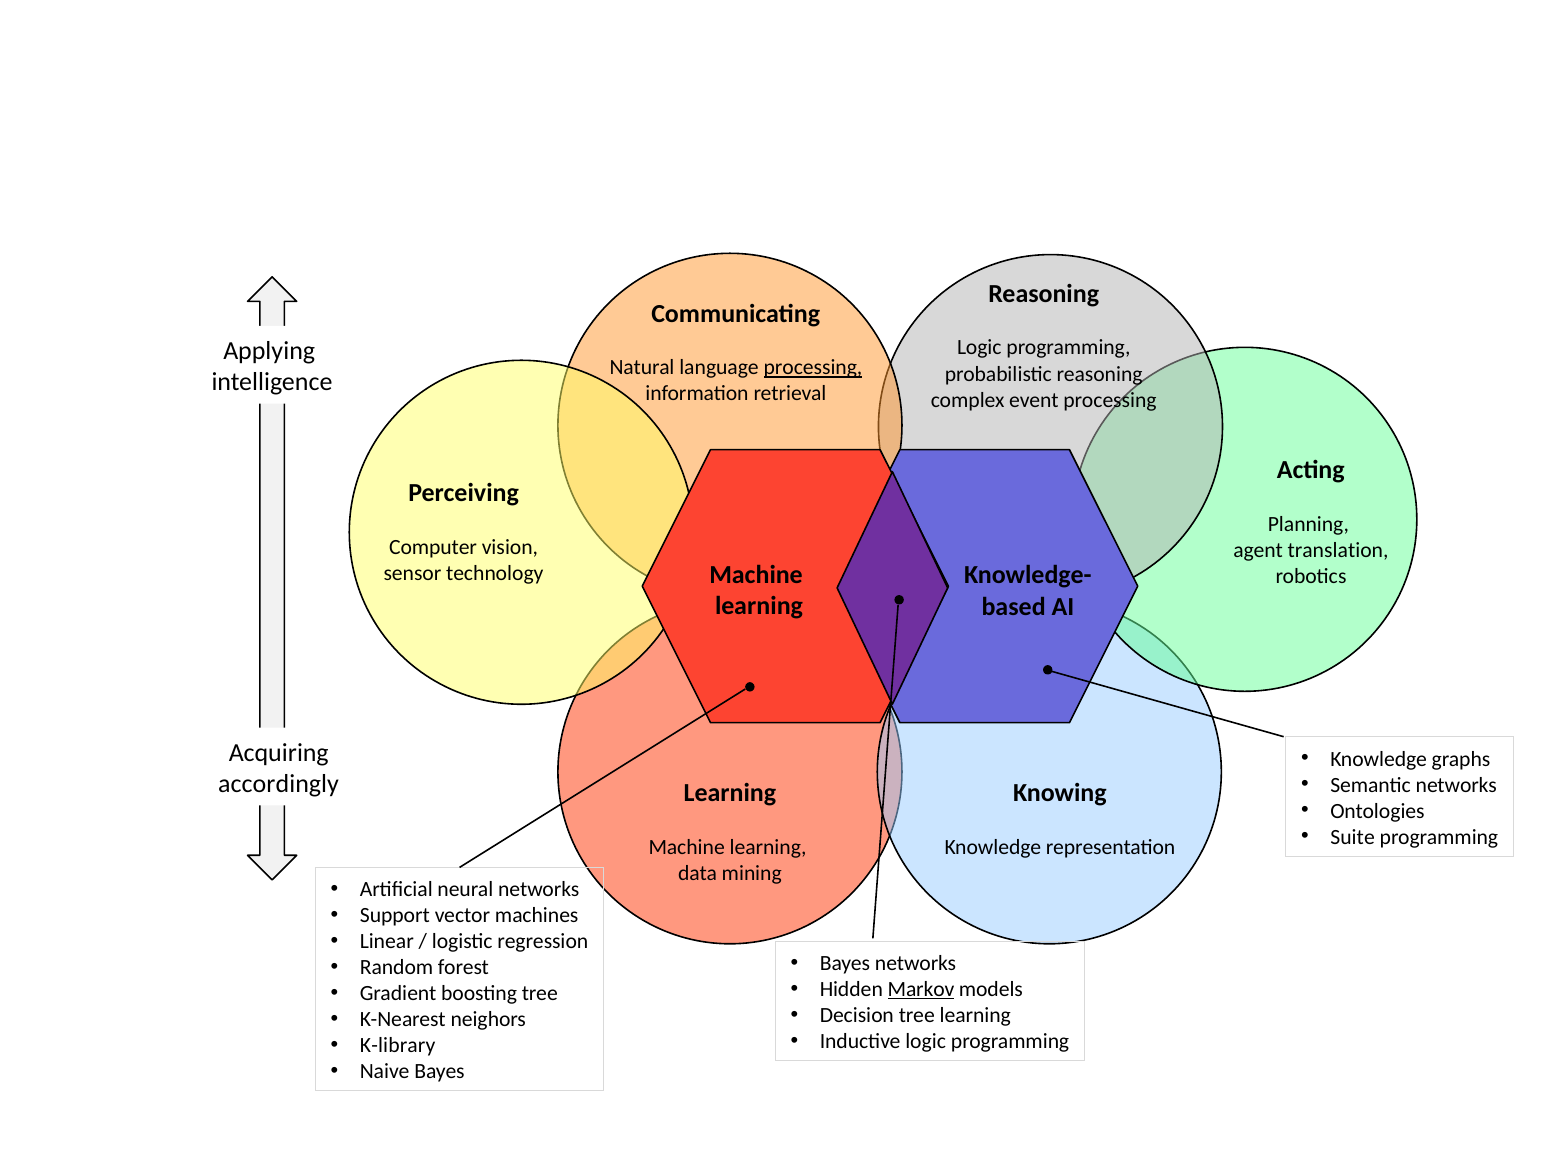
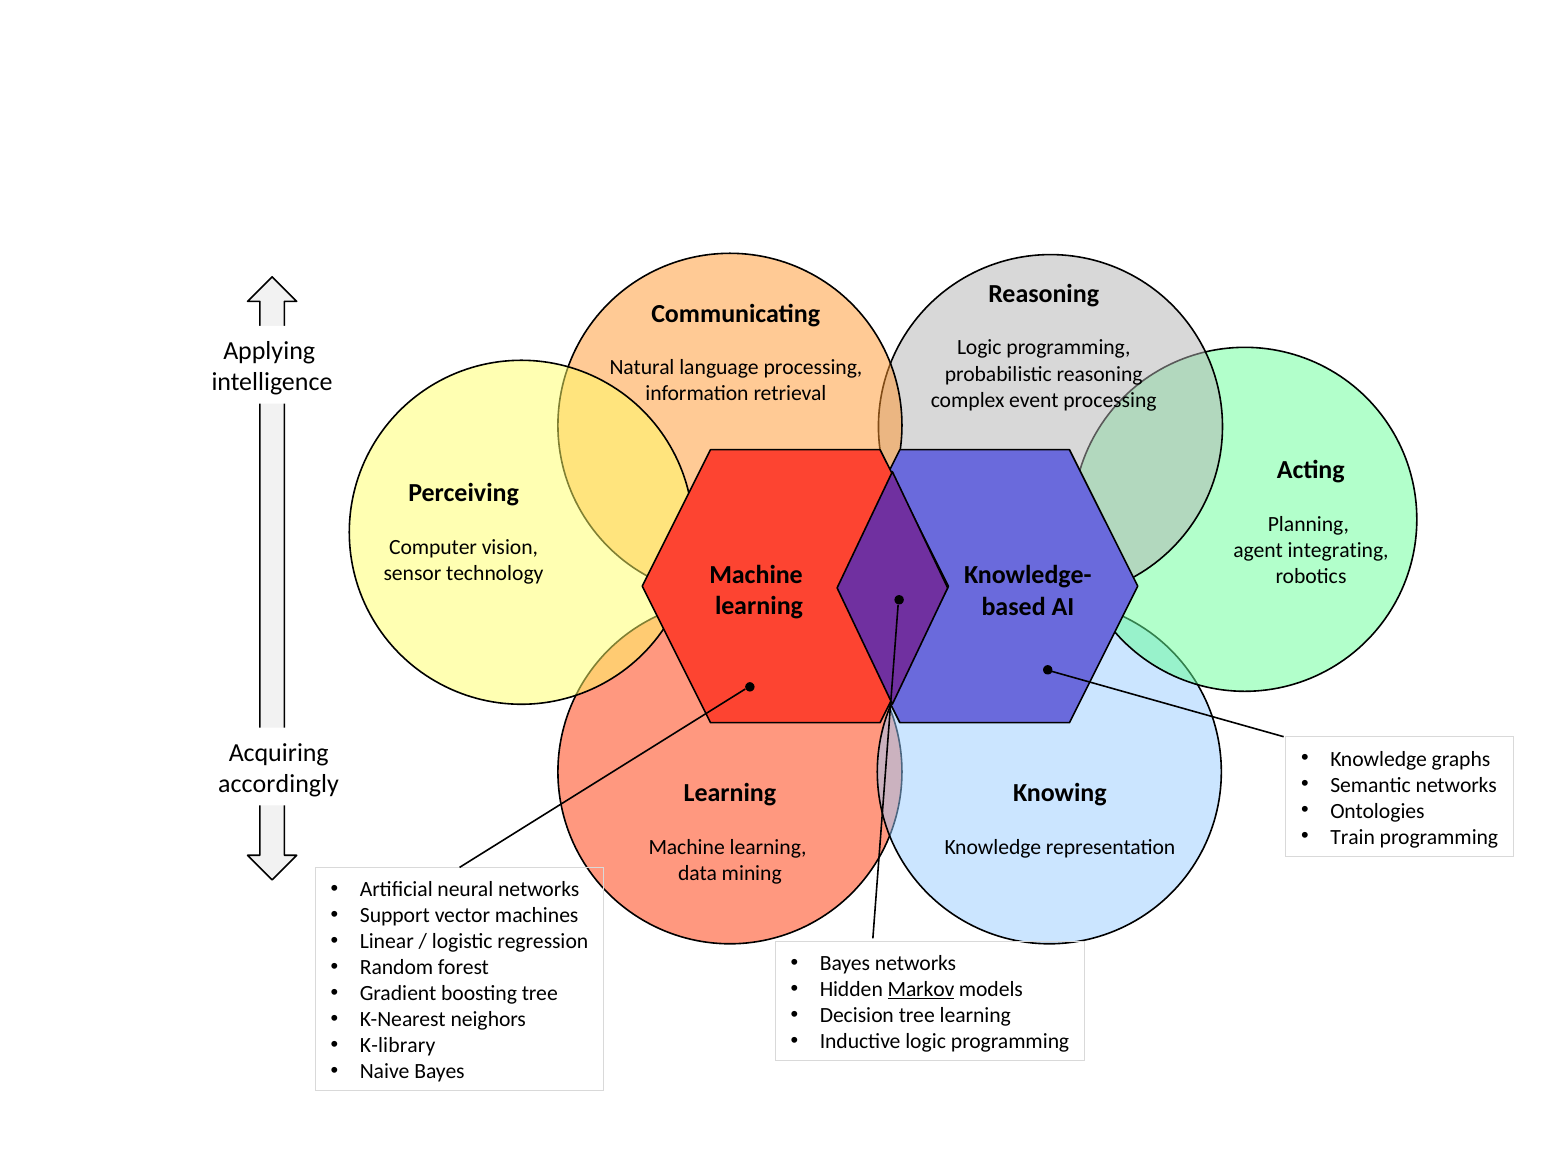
processing underline: present -> none (813, 368)
translation: translation -> integrating (1338, 551)
Suite: Suite -> Train (1353, 837)
